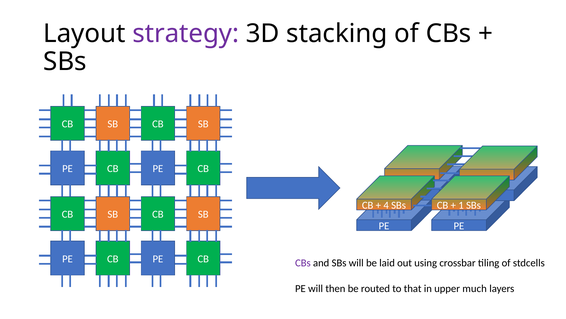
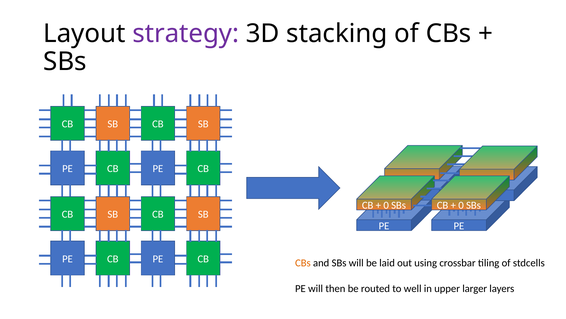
4: 4 -> 0 (386, 205)
1: 1 -> 0 (461, 205)
CBs colour: purple -> orange (303, 263)
that: that -> well (413, 288)
much: much -> larger (475, 288)
